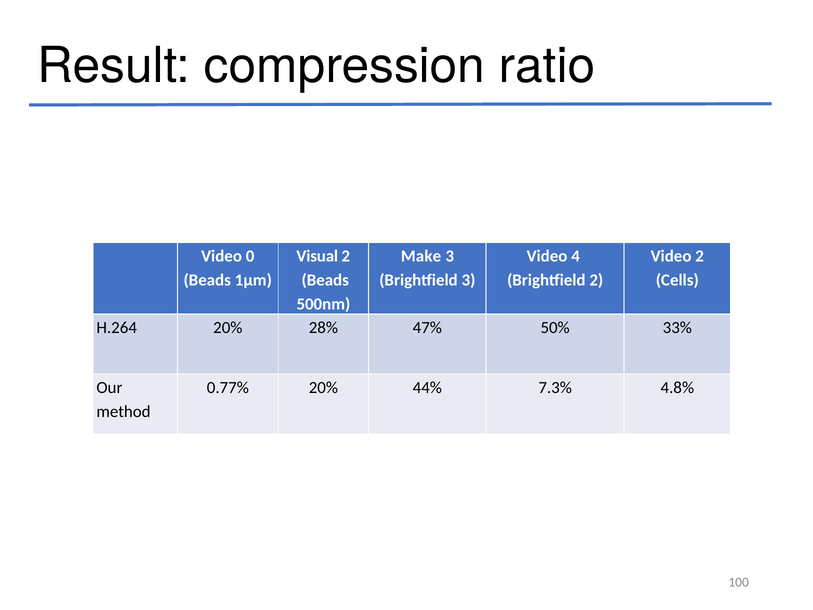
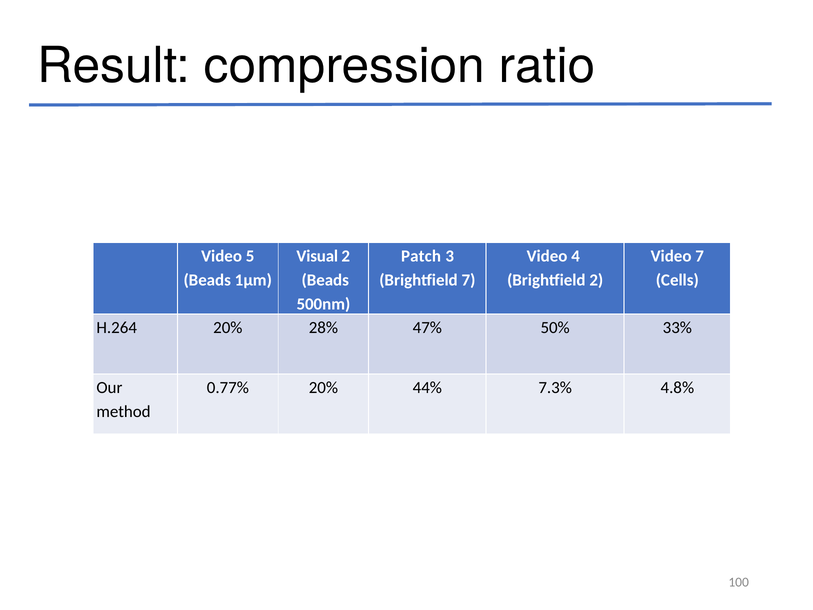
0: 0 -> 5 (250, 256)
Make: Make -> Patch (421, 256)
Video 2: 2 -> 7 (700, 256)
Brightfield 3: 3 -> 7 (468, 280)
